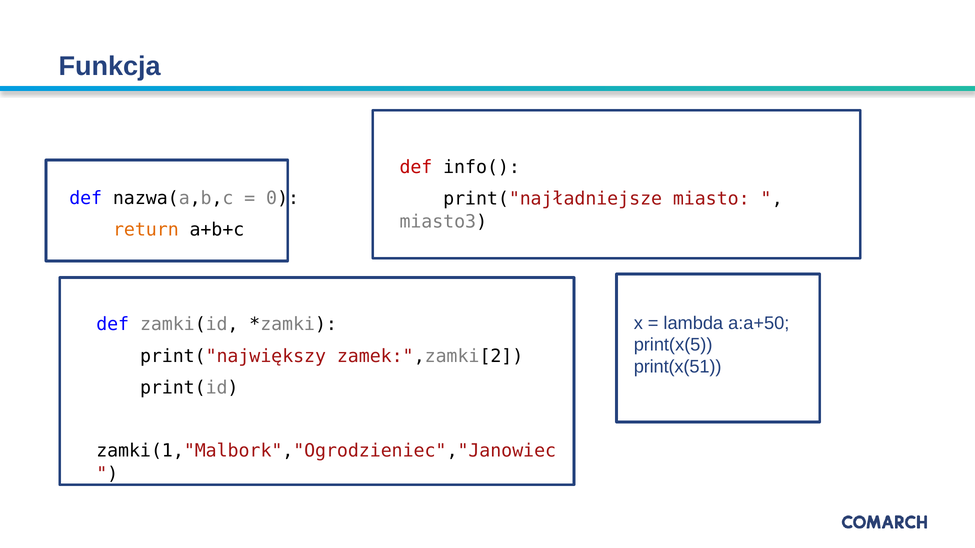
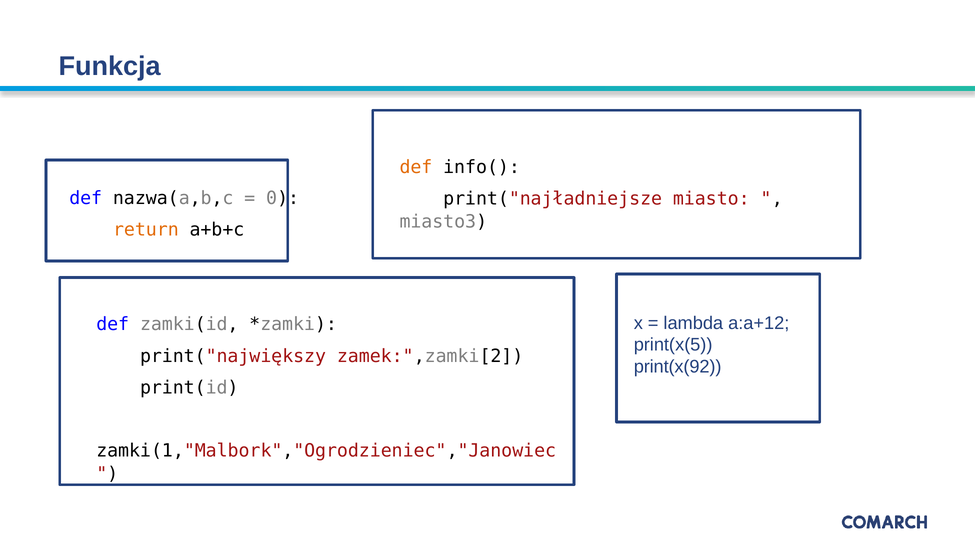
def colour: red -> orange (416, 167)
a:a+50: a:a+50 -> a:a+12 (759, 323)
print(x(51: print(x(51 -> print(x(92 (678, 367)
